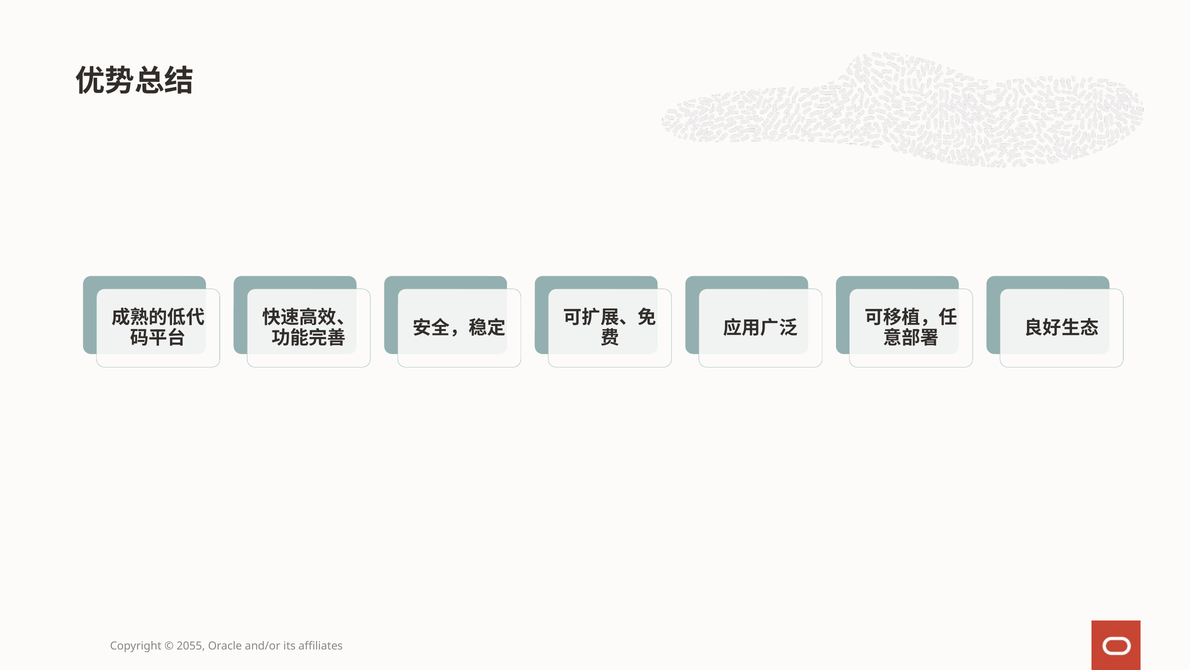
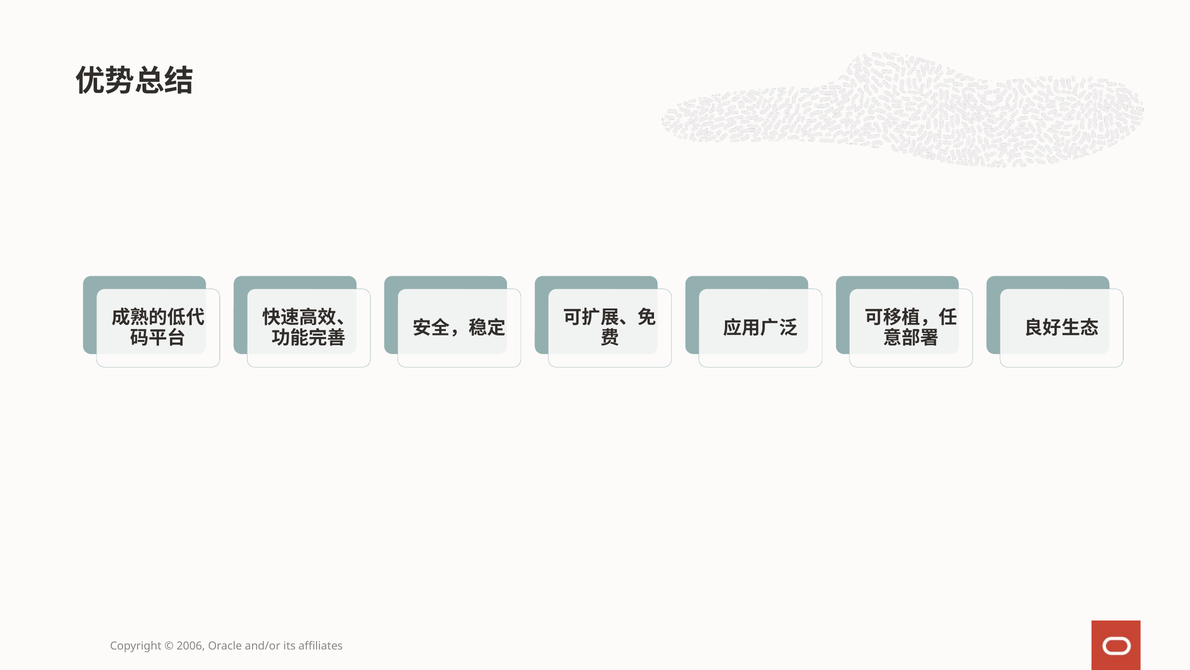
2055: 2055 -> 2006 (191, 646)
